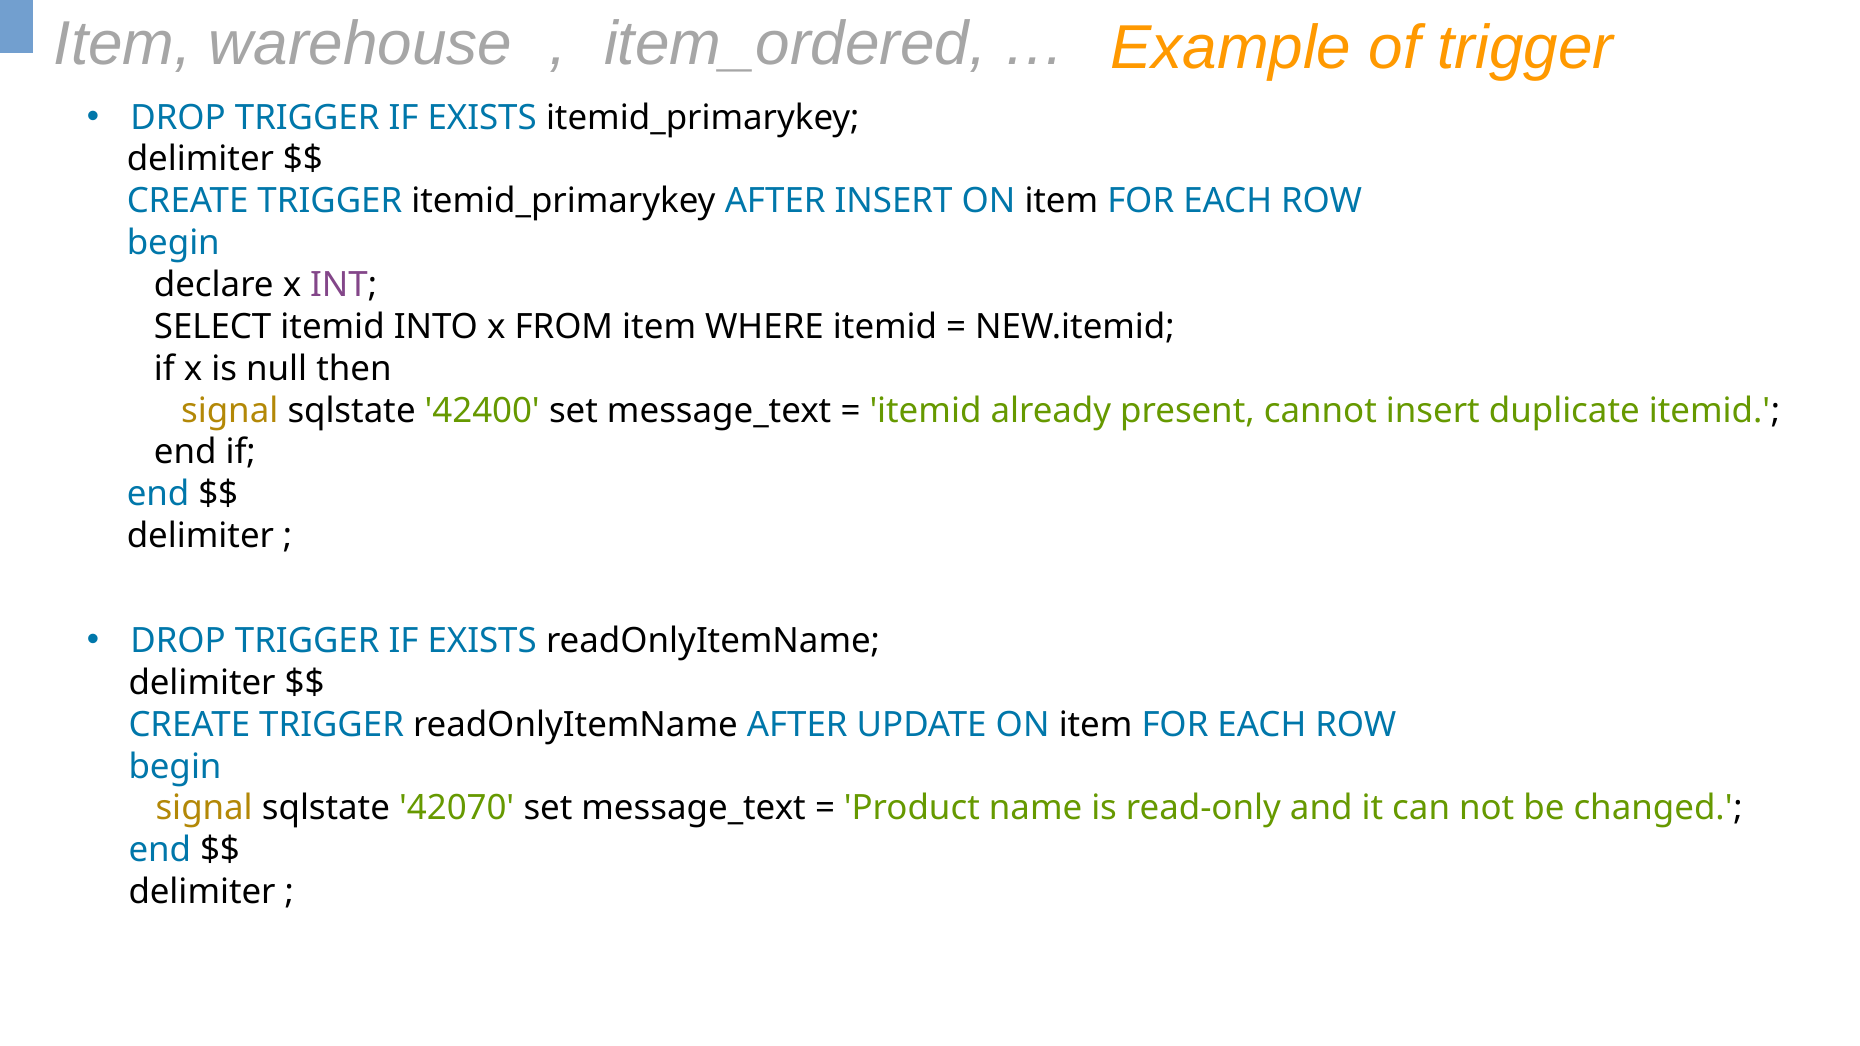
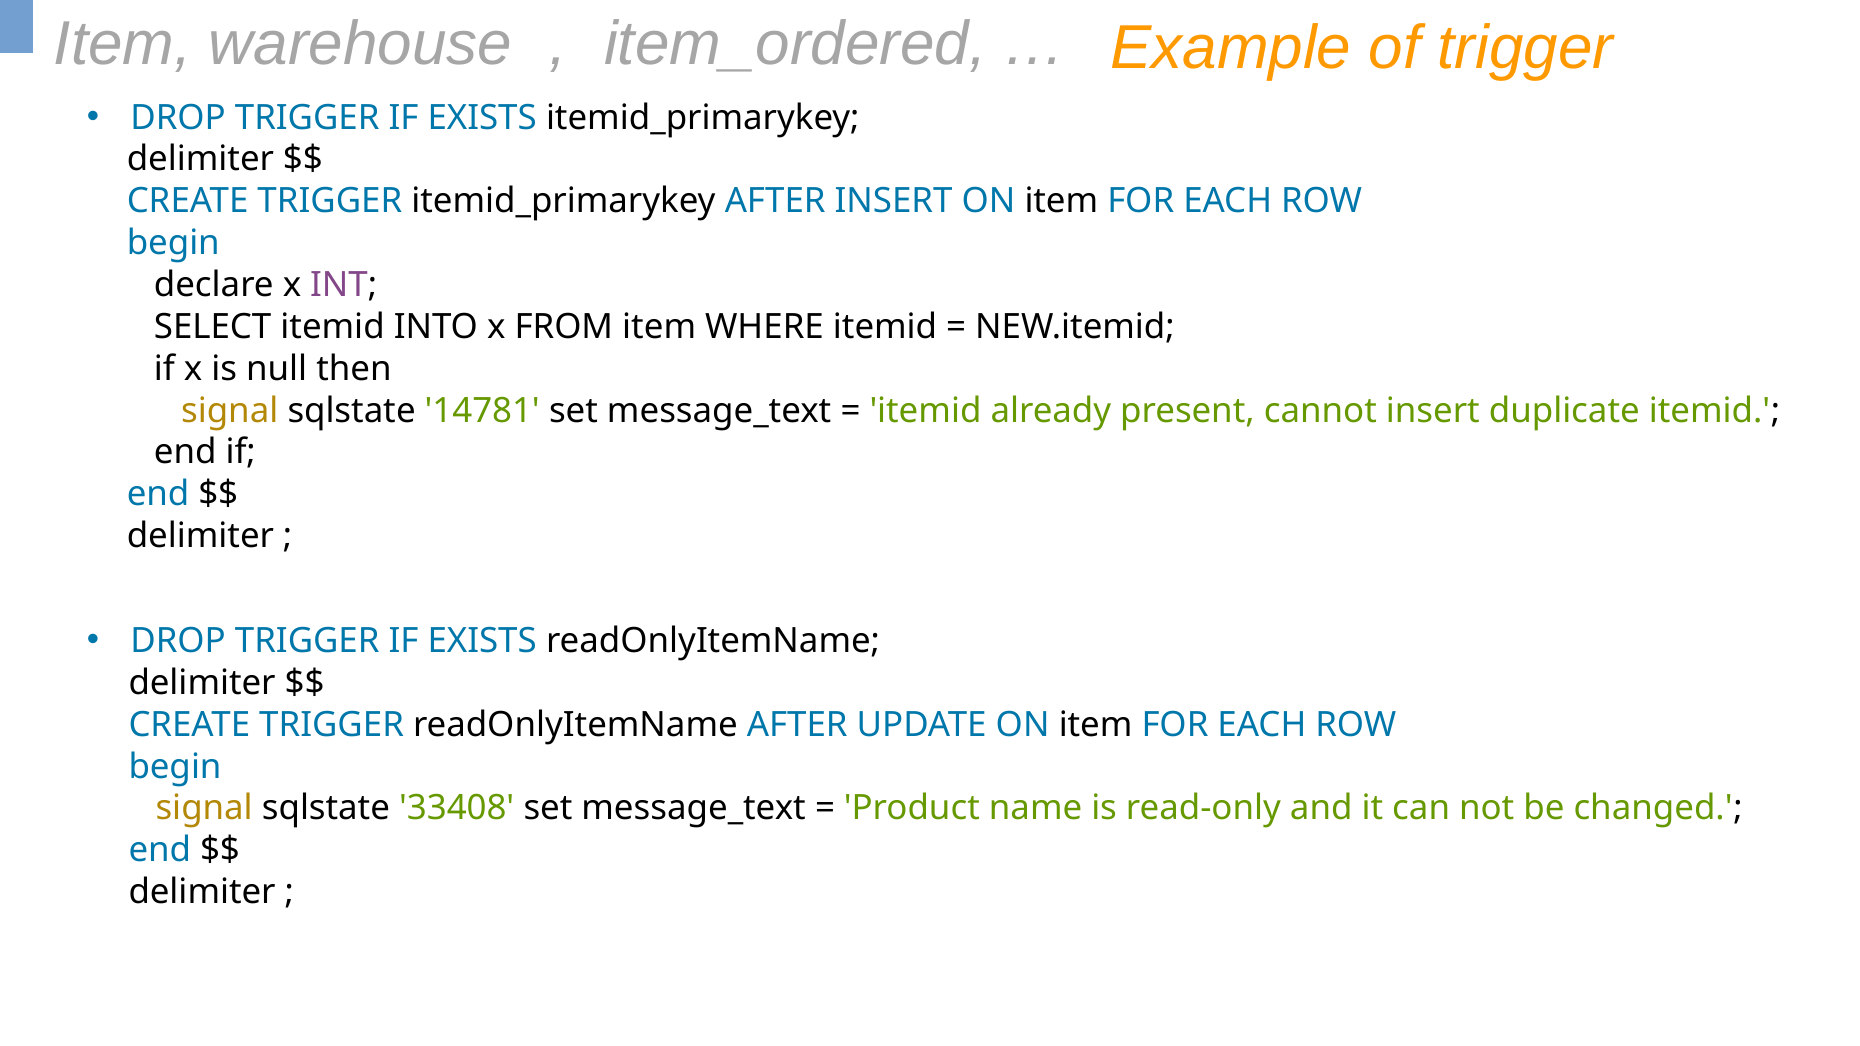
42400: 42400 -> 14781 (482, 411)
42070: 42070 -> 33408 (457, 809)
